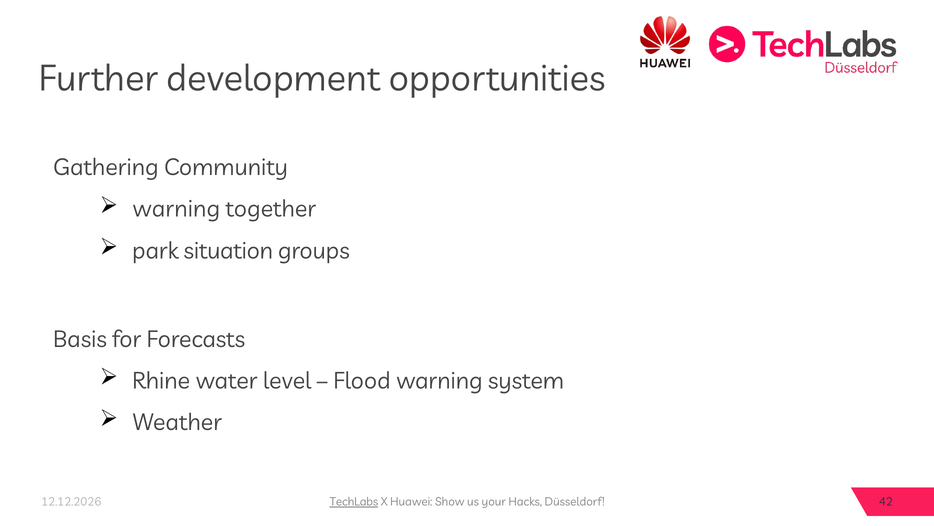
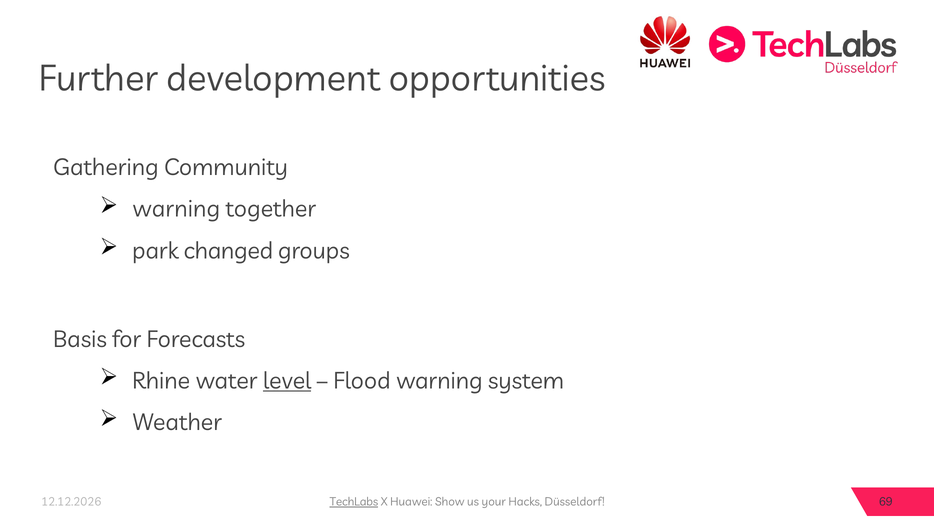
situation: situation -> changed (228, 251)
level underline: none -> present (287, 380)
42: 42 -> 69 (886, 501)
